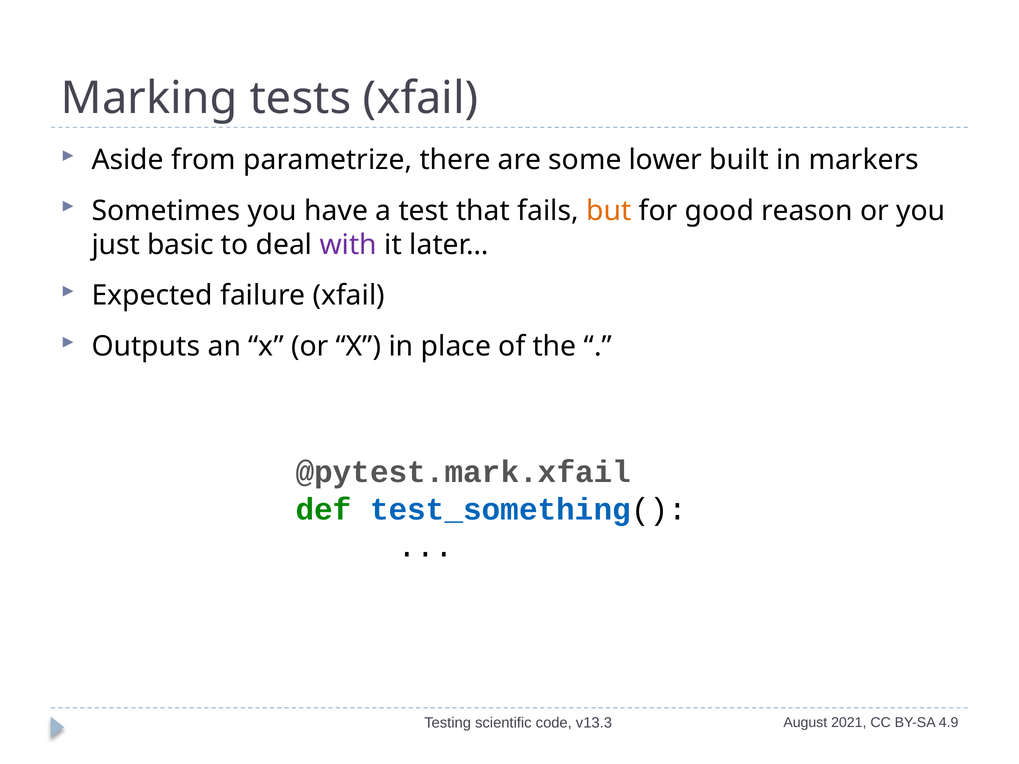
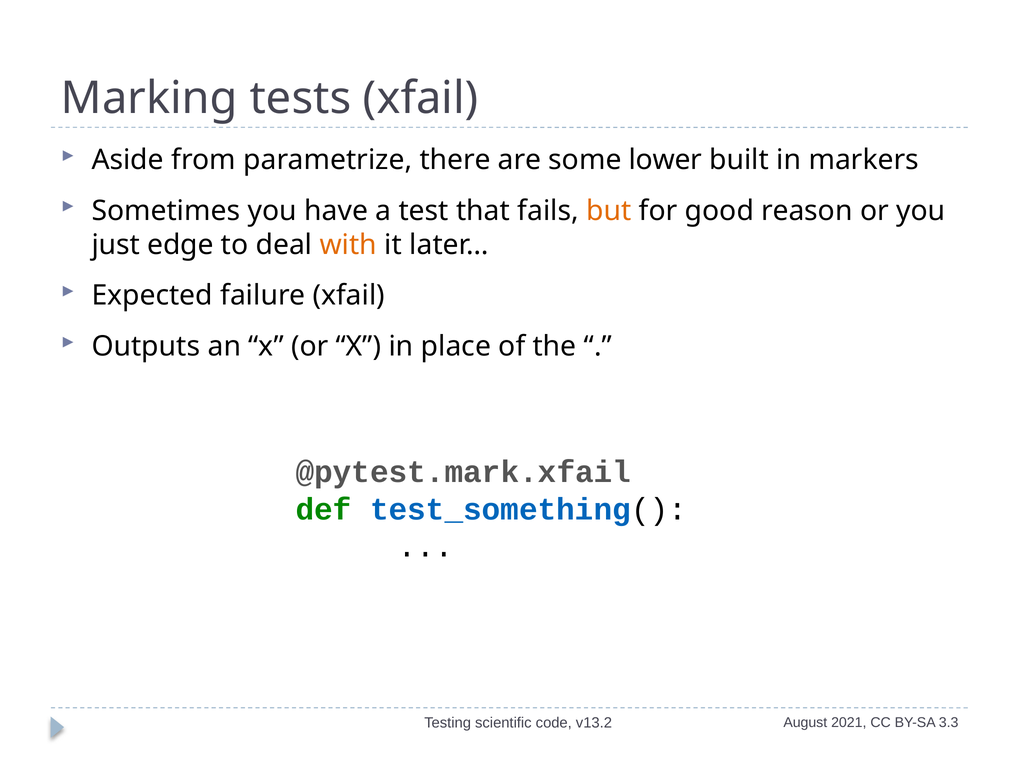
basic: basic -> edge (181, 245)
with colour: purple -> orange (348, 245)
4.9: 4.9 -> 3.3 (949, 723)
v13.3: v13.3 -> v13.2 (594, 723)
